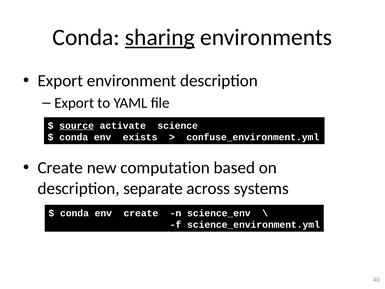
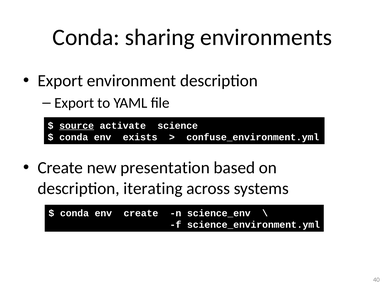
sharing underline: present -> none (160, 37)
computation: computation -> presentation (165, 168)
separate: separate -> iterating (153, 188)
